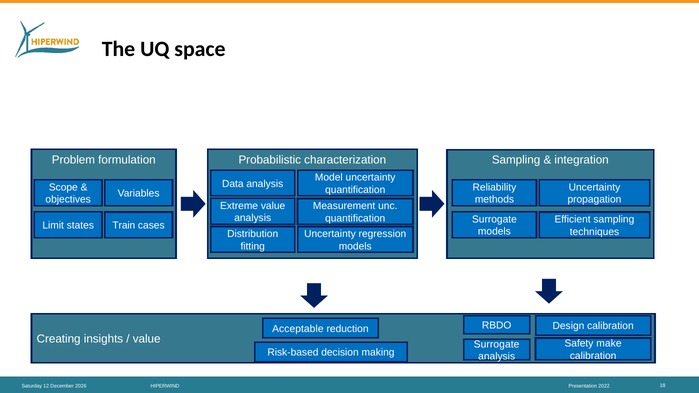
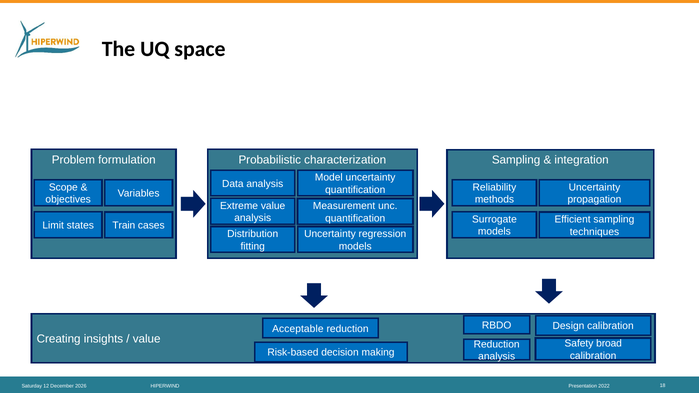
make: make -> broad (609, 344)
Surrogate: Surrogate -> Reduction (497, 344)
